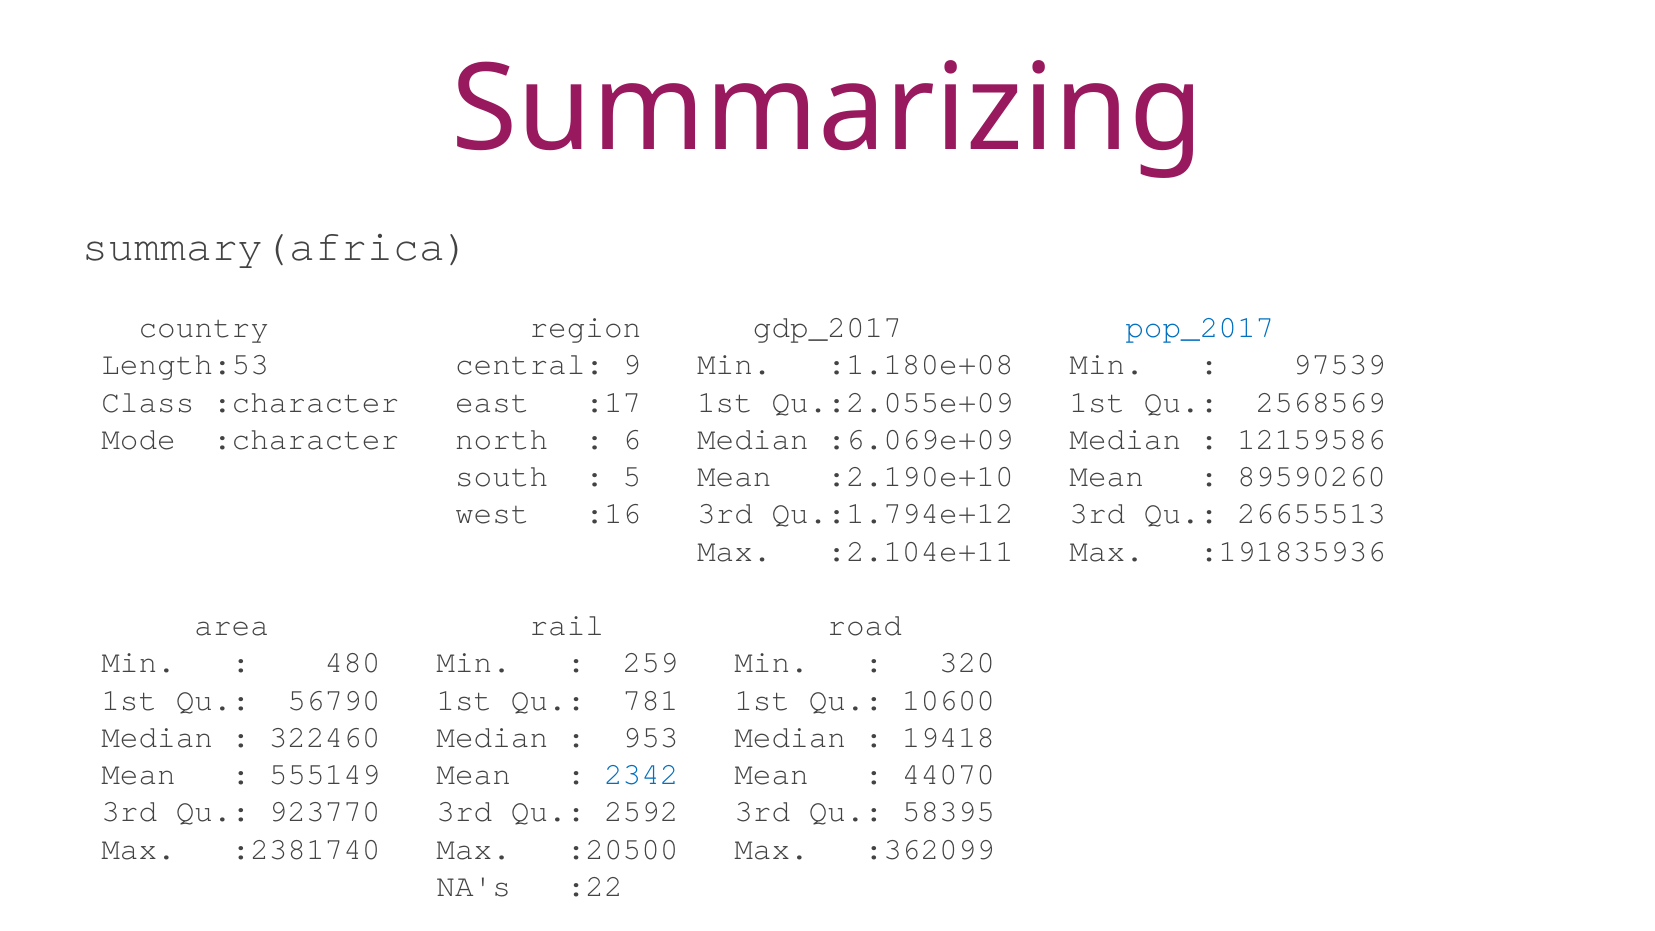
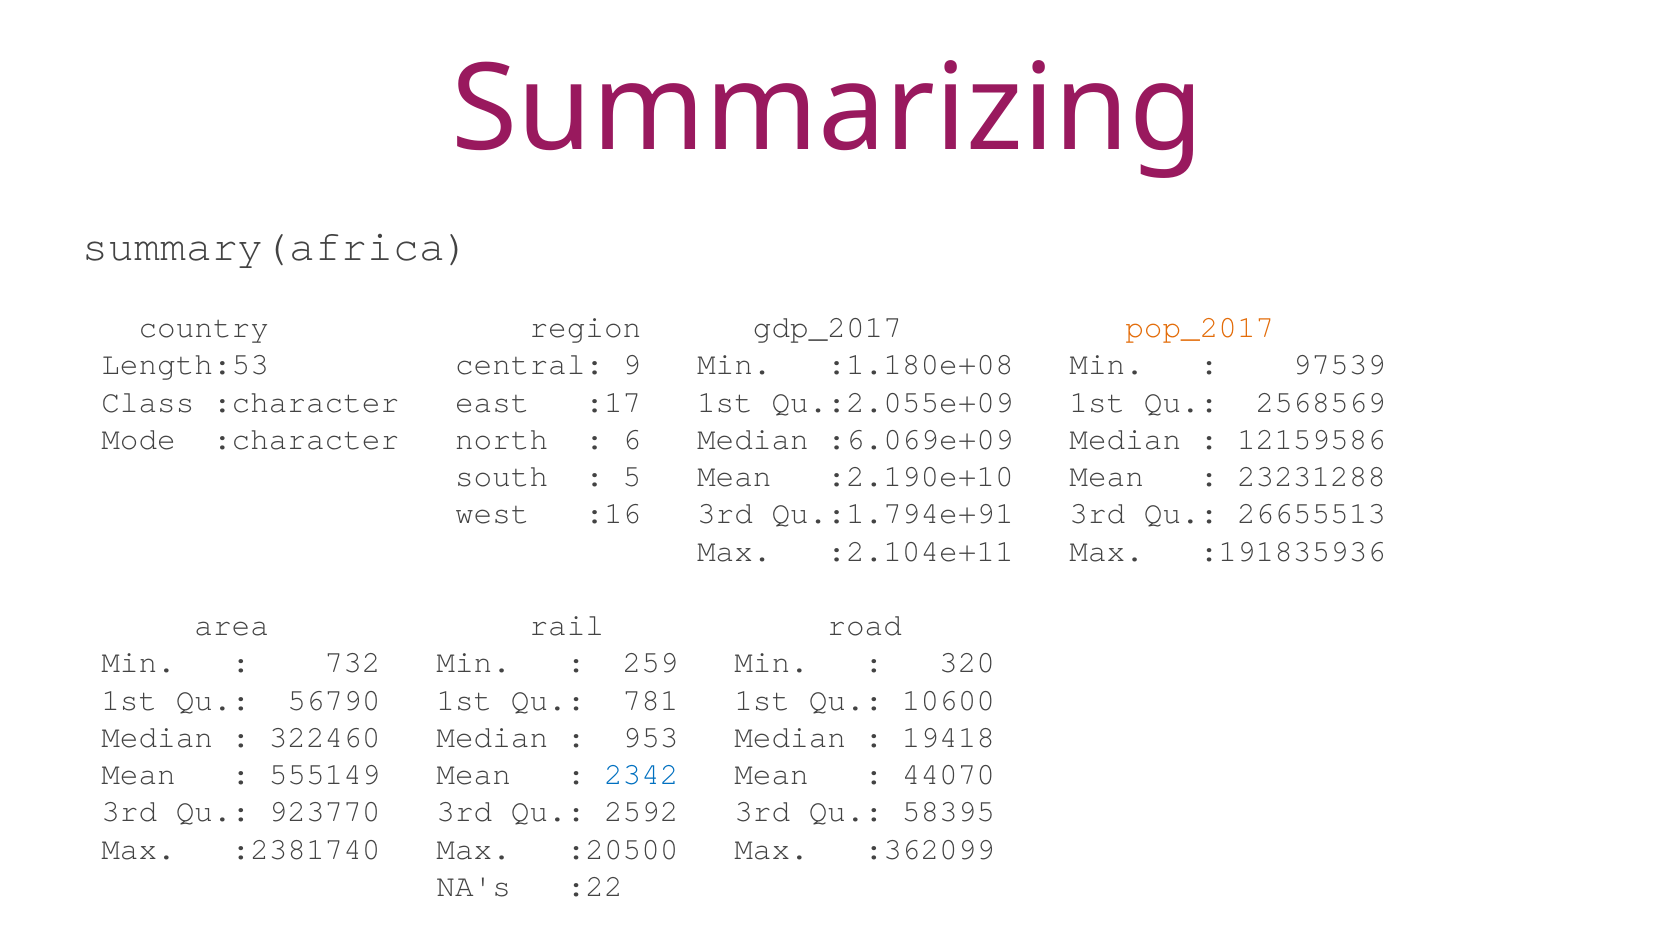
pop_2017 colour: blue -> orange (1200, 327)
89590260: 89590260 -> 23231288 (1312, 476)
Qu.:1.794e+12: Qu.:1.794e+12 -> Qu.:1.794e+91 (893, 514)
480: 480 -> 732 (353, 663)
